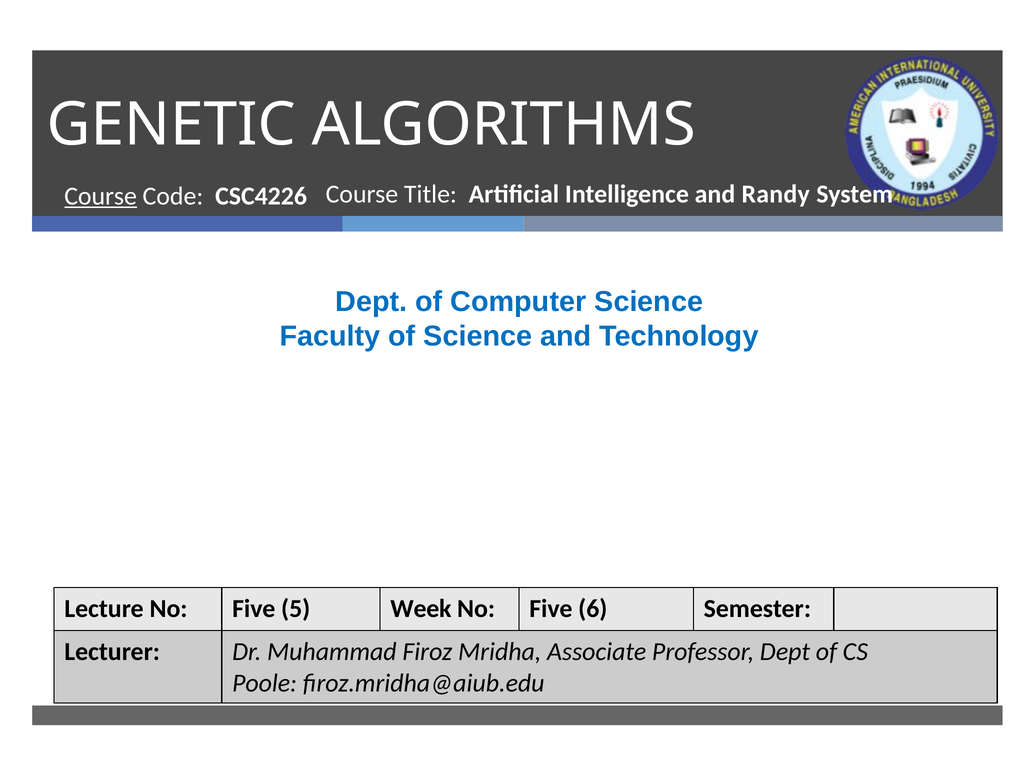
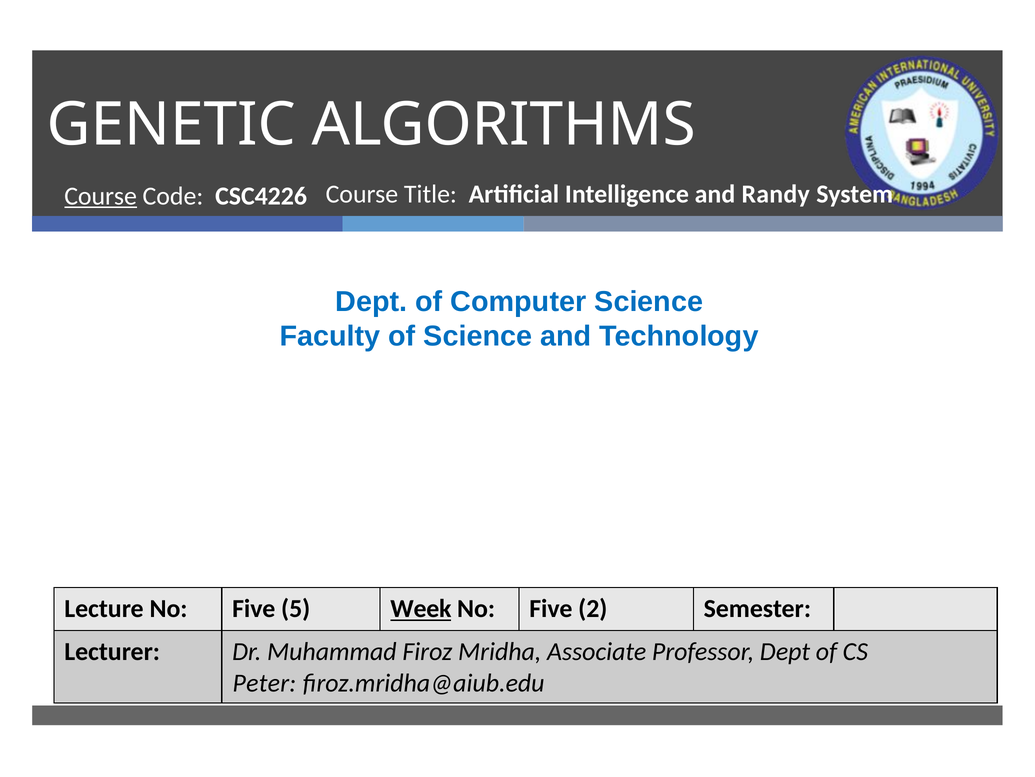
Week underline: none -> present (421, 608)
6: 6 -> 2 (593, 608)
Poole: Poole -> Peter (264, 683)
